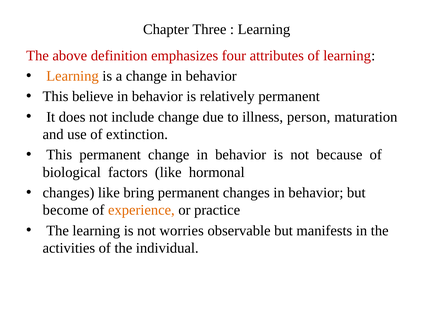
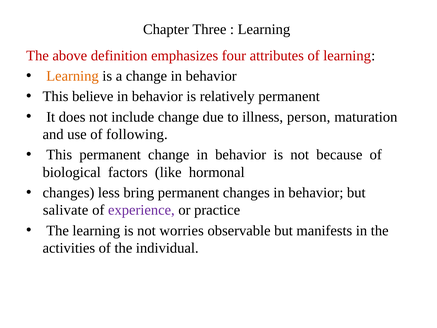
extinction: extinction -> following (137, 134)
changes like: like -> less (109, 193)
become: become -> salivate (66, 210)
experience colour: orange -> purple (141, 210)
